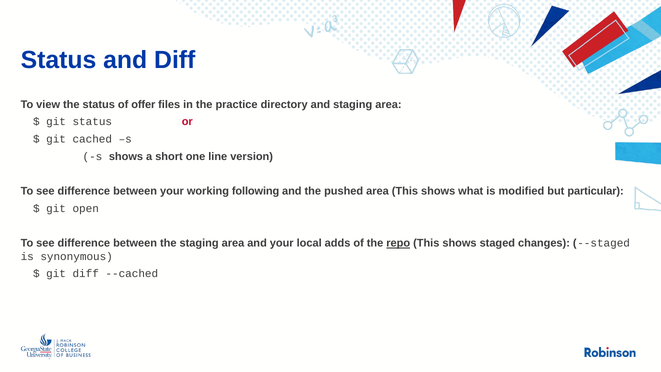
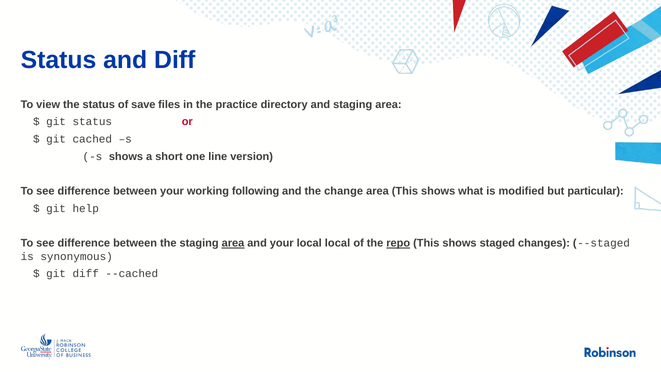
offer: offer -> save (143, 104)
pushed: pushed -> change (344, 191)
open: open -> help (86, 208)
area underline: none -> present (233, 243)
local adds: adds -> local (338, 243)
